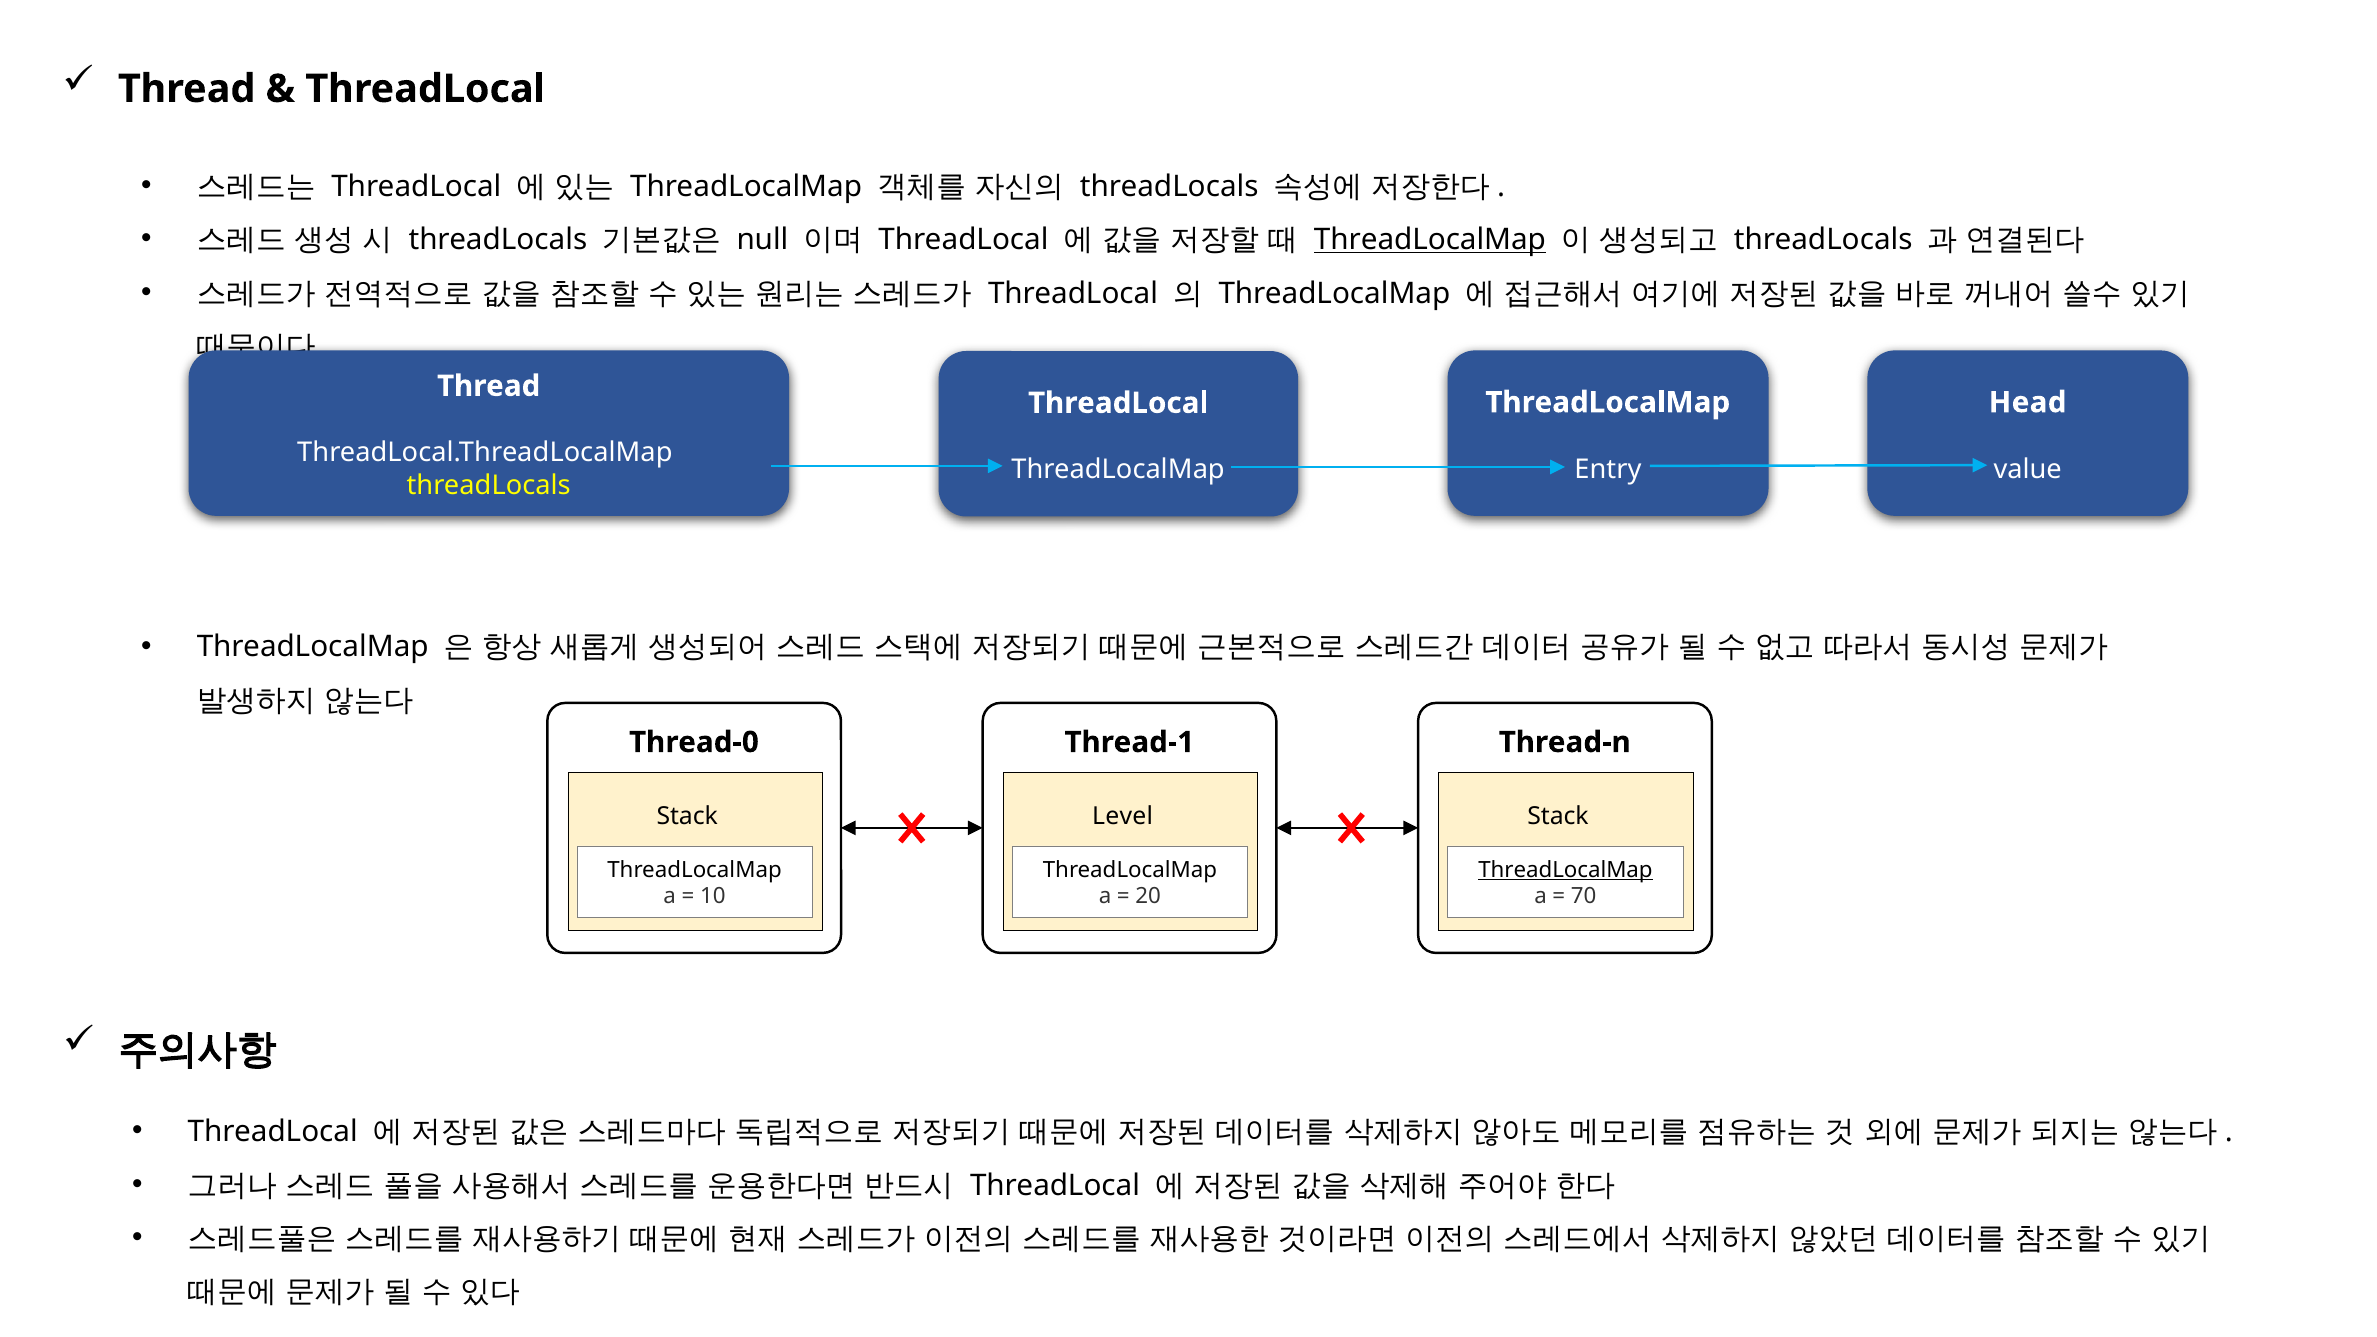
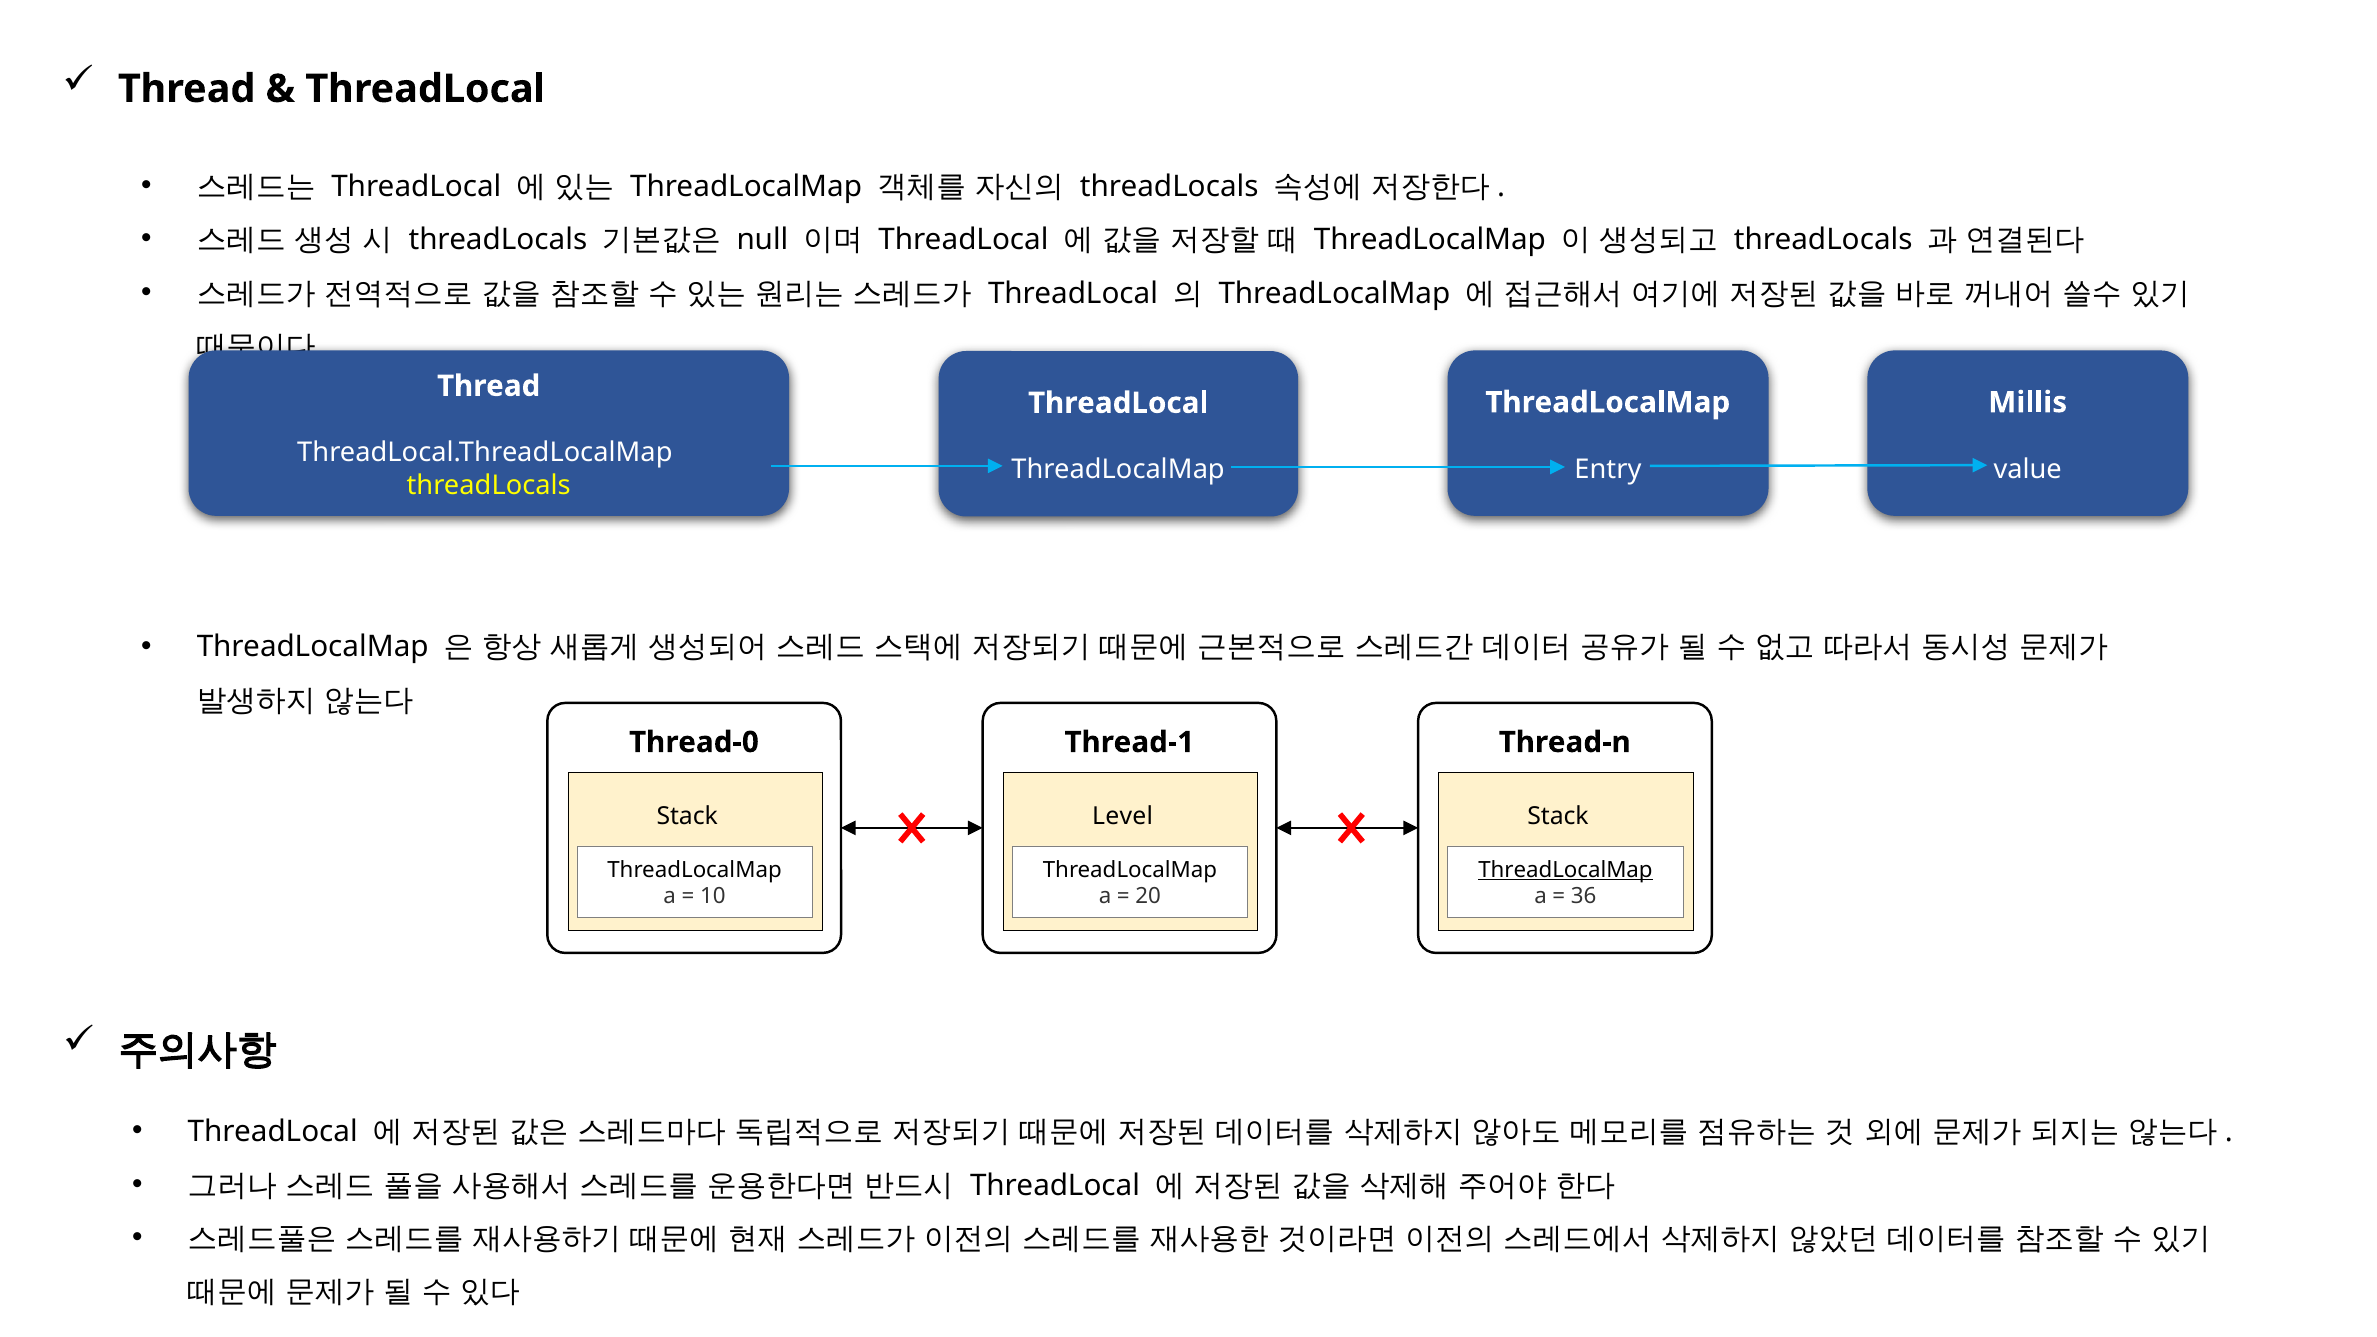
ThreadLocalMap underline: present -> none (1430, 240)
Head: Head -> Millis (2028, 402)
70: 70 -> 36 (1584, 897)
